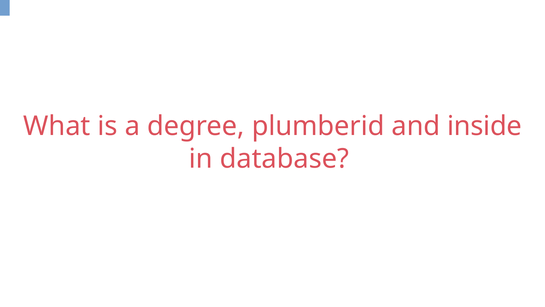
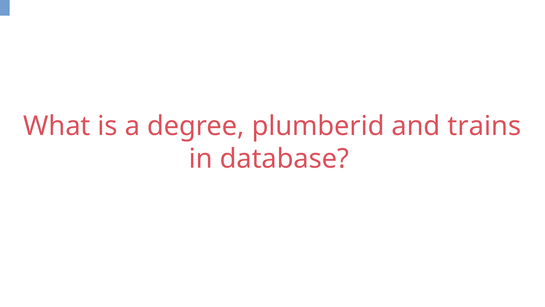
inside: inside -> trains (484, 126)
